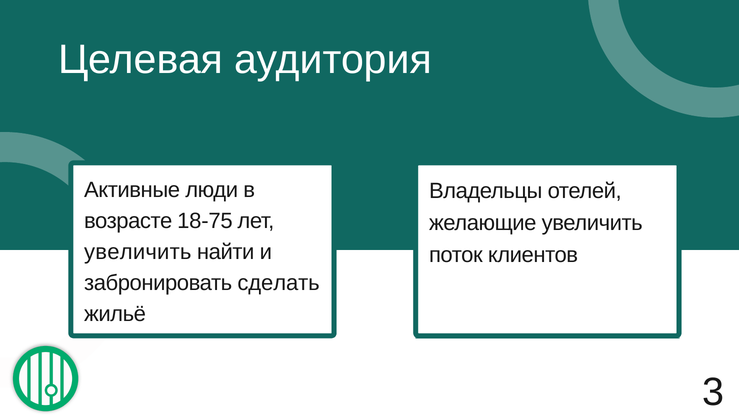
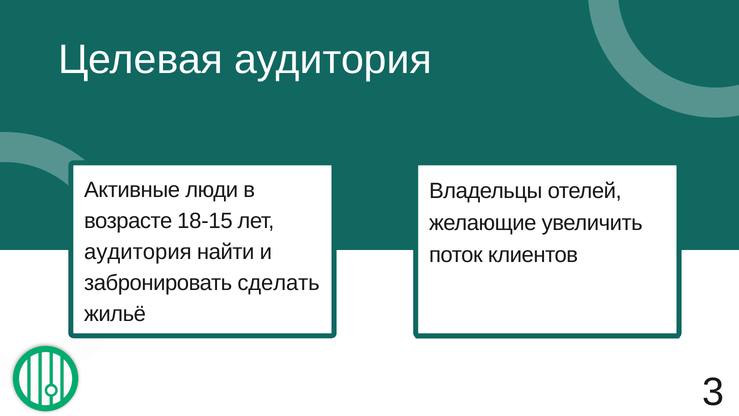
18-75: 18-75 -> 18-15 (205, 221)
увеличить: увеличить -> аудитория (138, 252)
